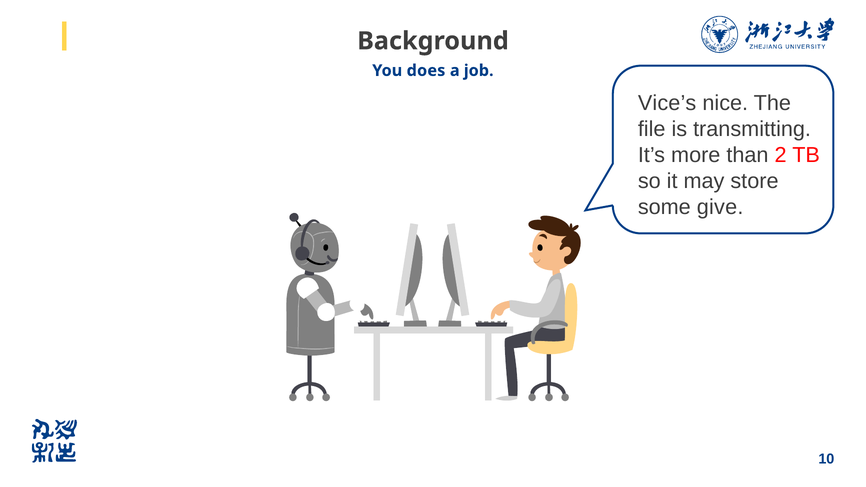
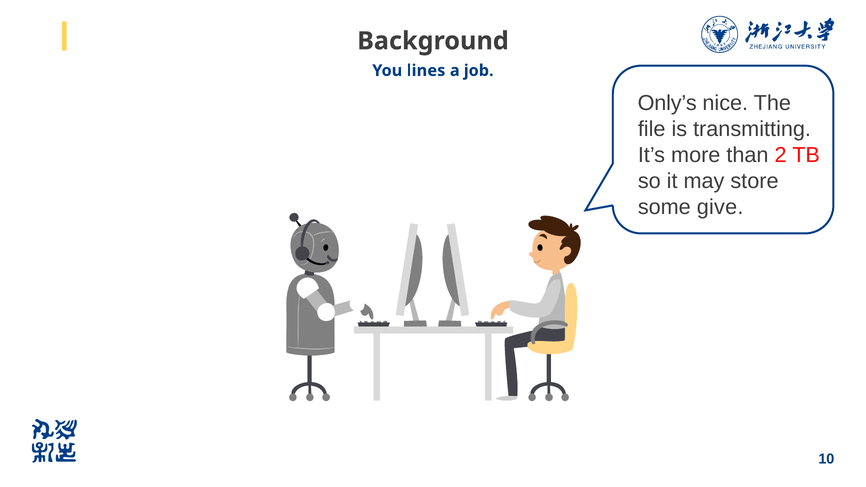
does: does -> lines (426, 71)
Vice’s: Vice’s -> Only’s (667, 103)
